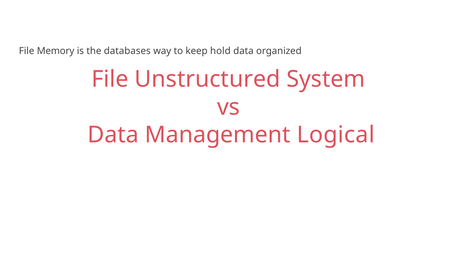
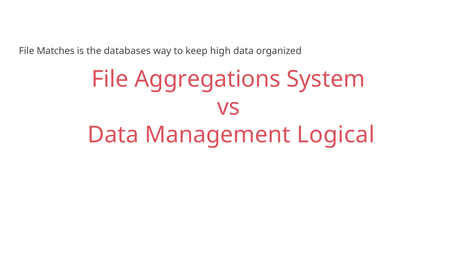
Memory: Memory -> Matches (56, 51)
hold: hold -> high (220, 51)
Unstructured: Unstructured -> Aggregations (208, 79)
